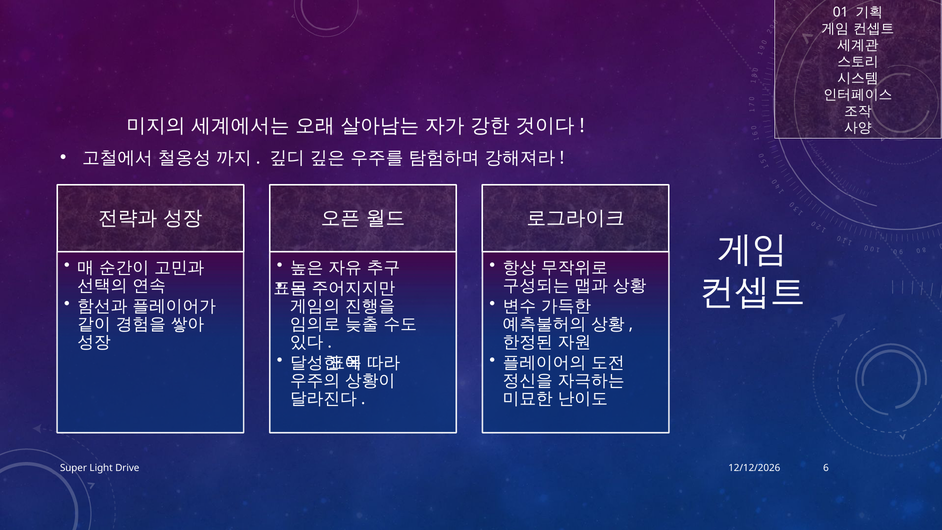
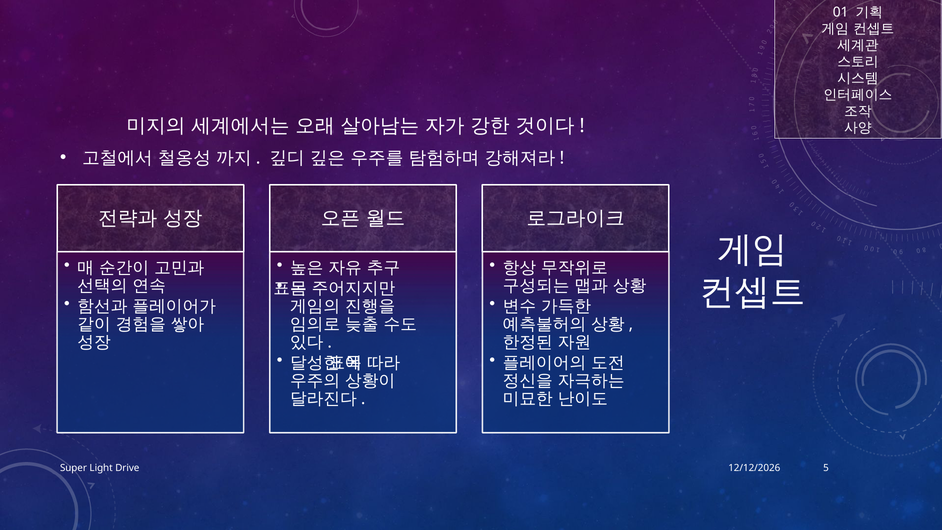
6: 6 -> 5 (826, 468)
